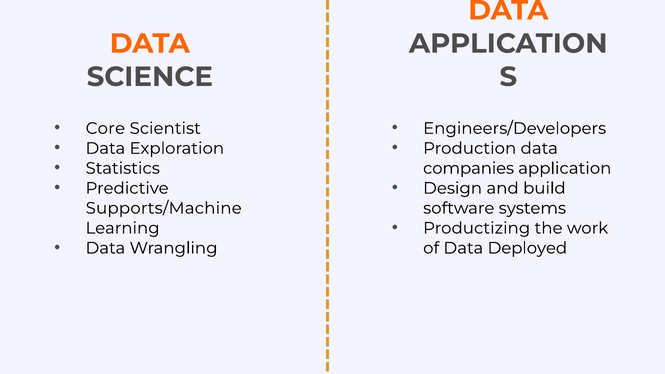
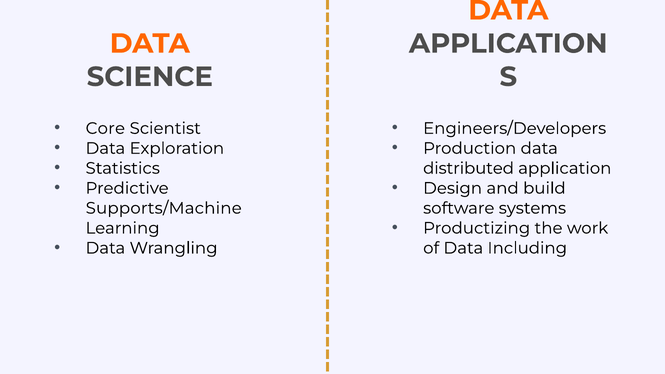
companies: companies -> distributed (469, 168)
Deployed: Deployed -> Including (527, 248)
